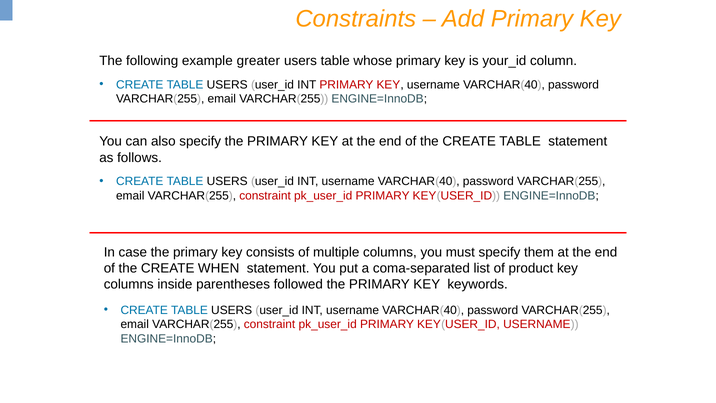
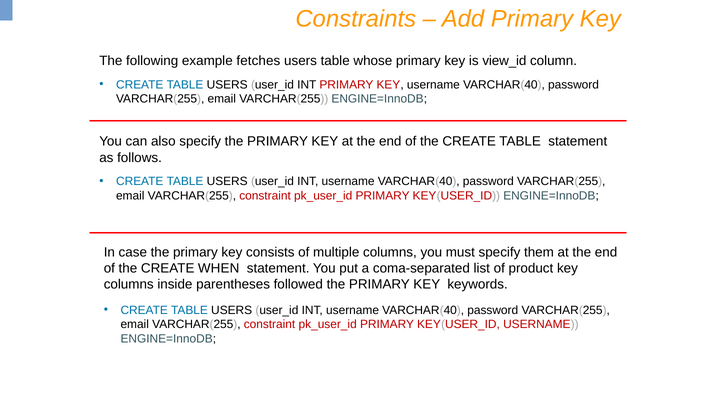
greater: greater -> fetches (258, 61)
your_id: your_id -> view_id (504, 61)
